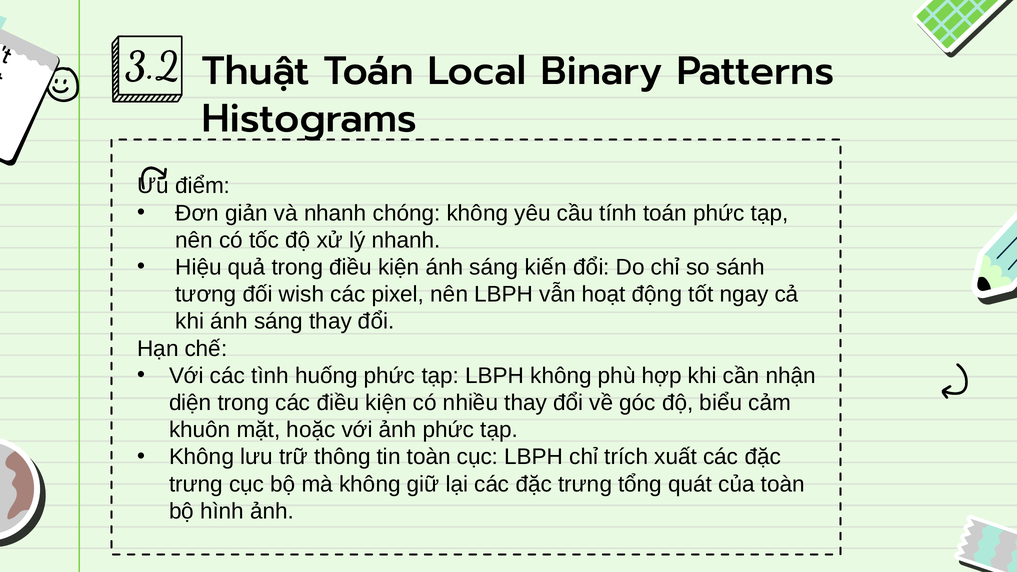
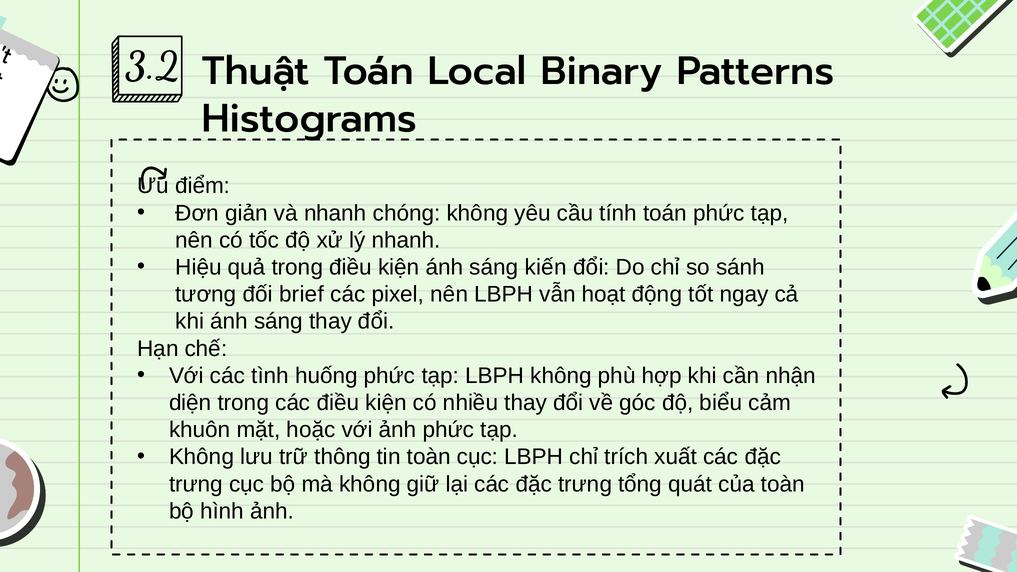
wish: wish -> brief (302, 294)
